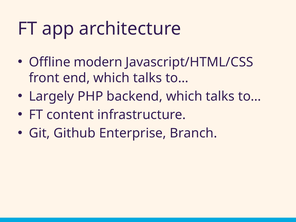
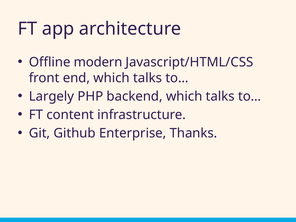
Branch: Branch -> Thanks (193, 133)
